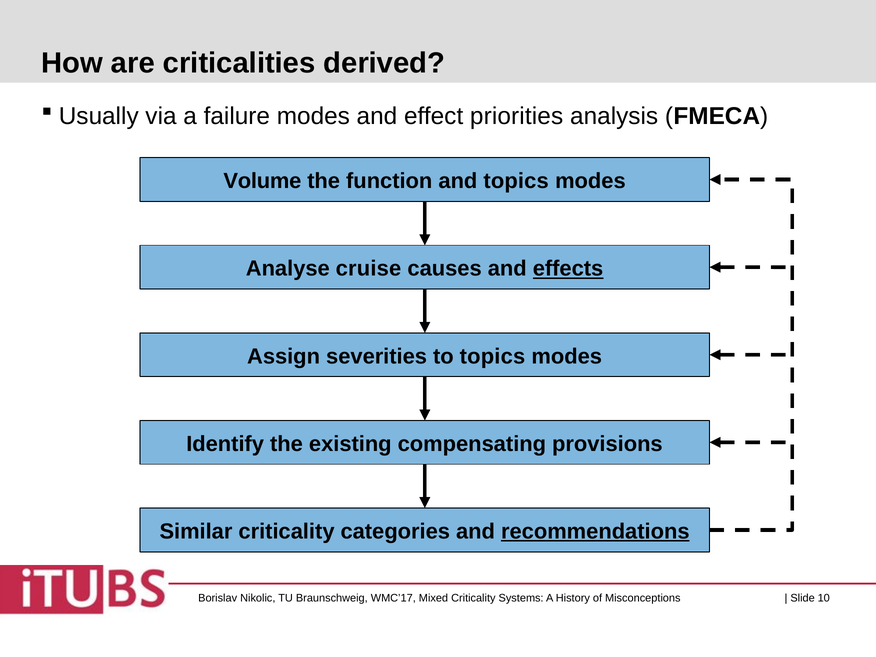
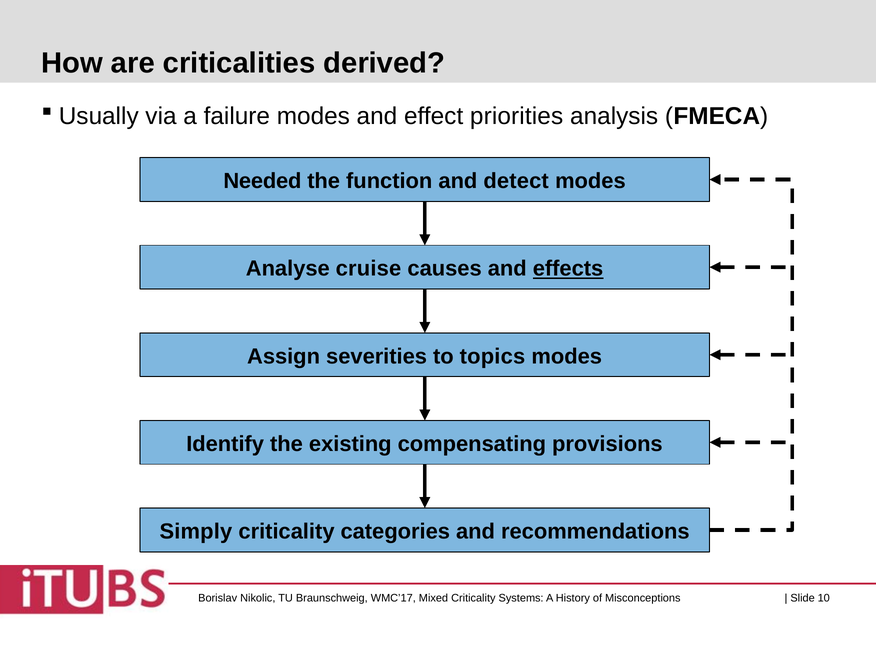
Volume: Volume -> Needed (262, 181)
and topics: topics -> detect (516, 181)
Similar: Similar -> Simply (196, 531)
recommendations underline: present -> none (595, 531)
